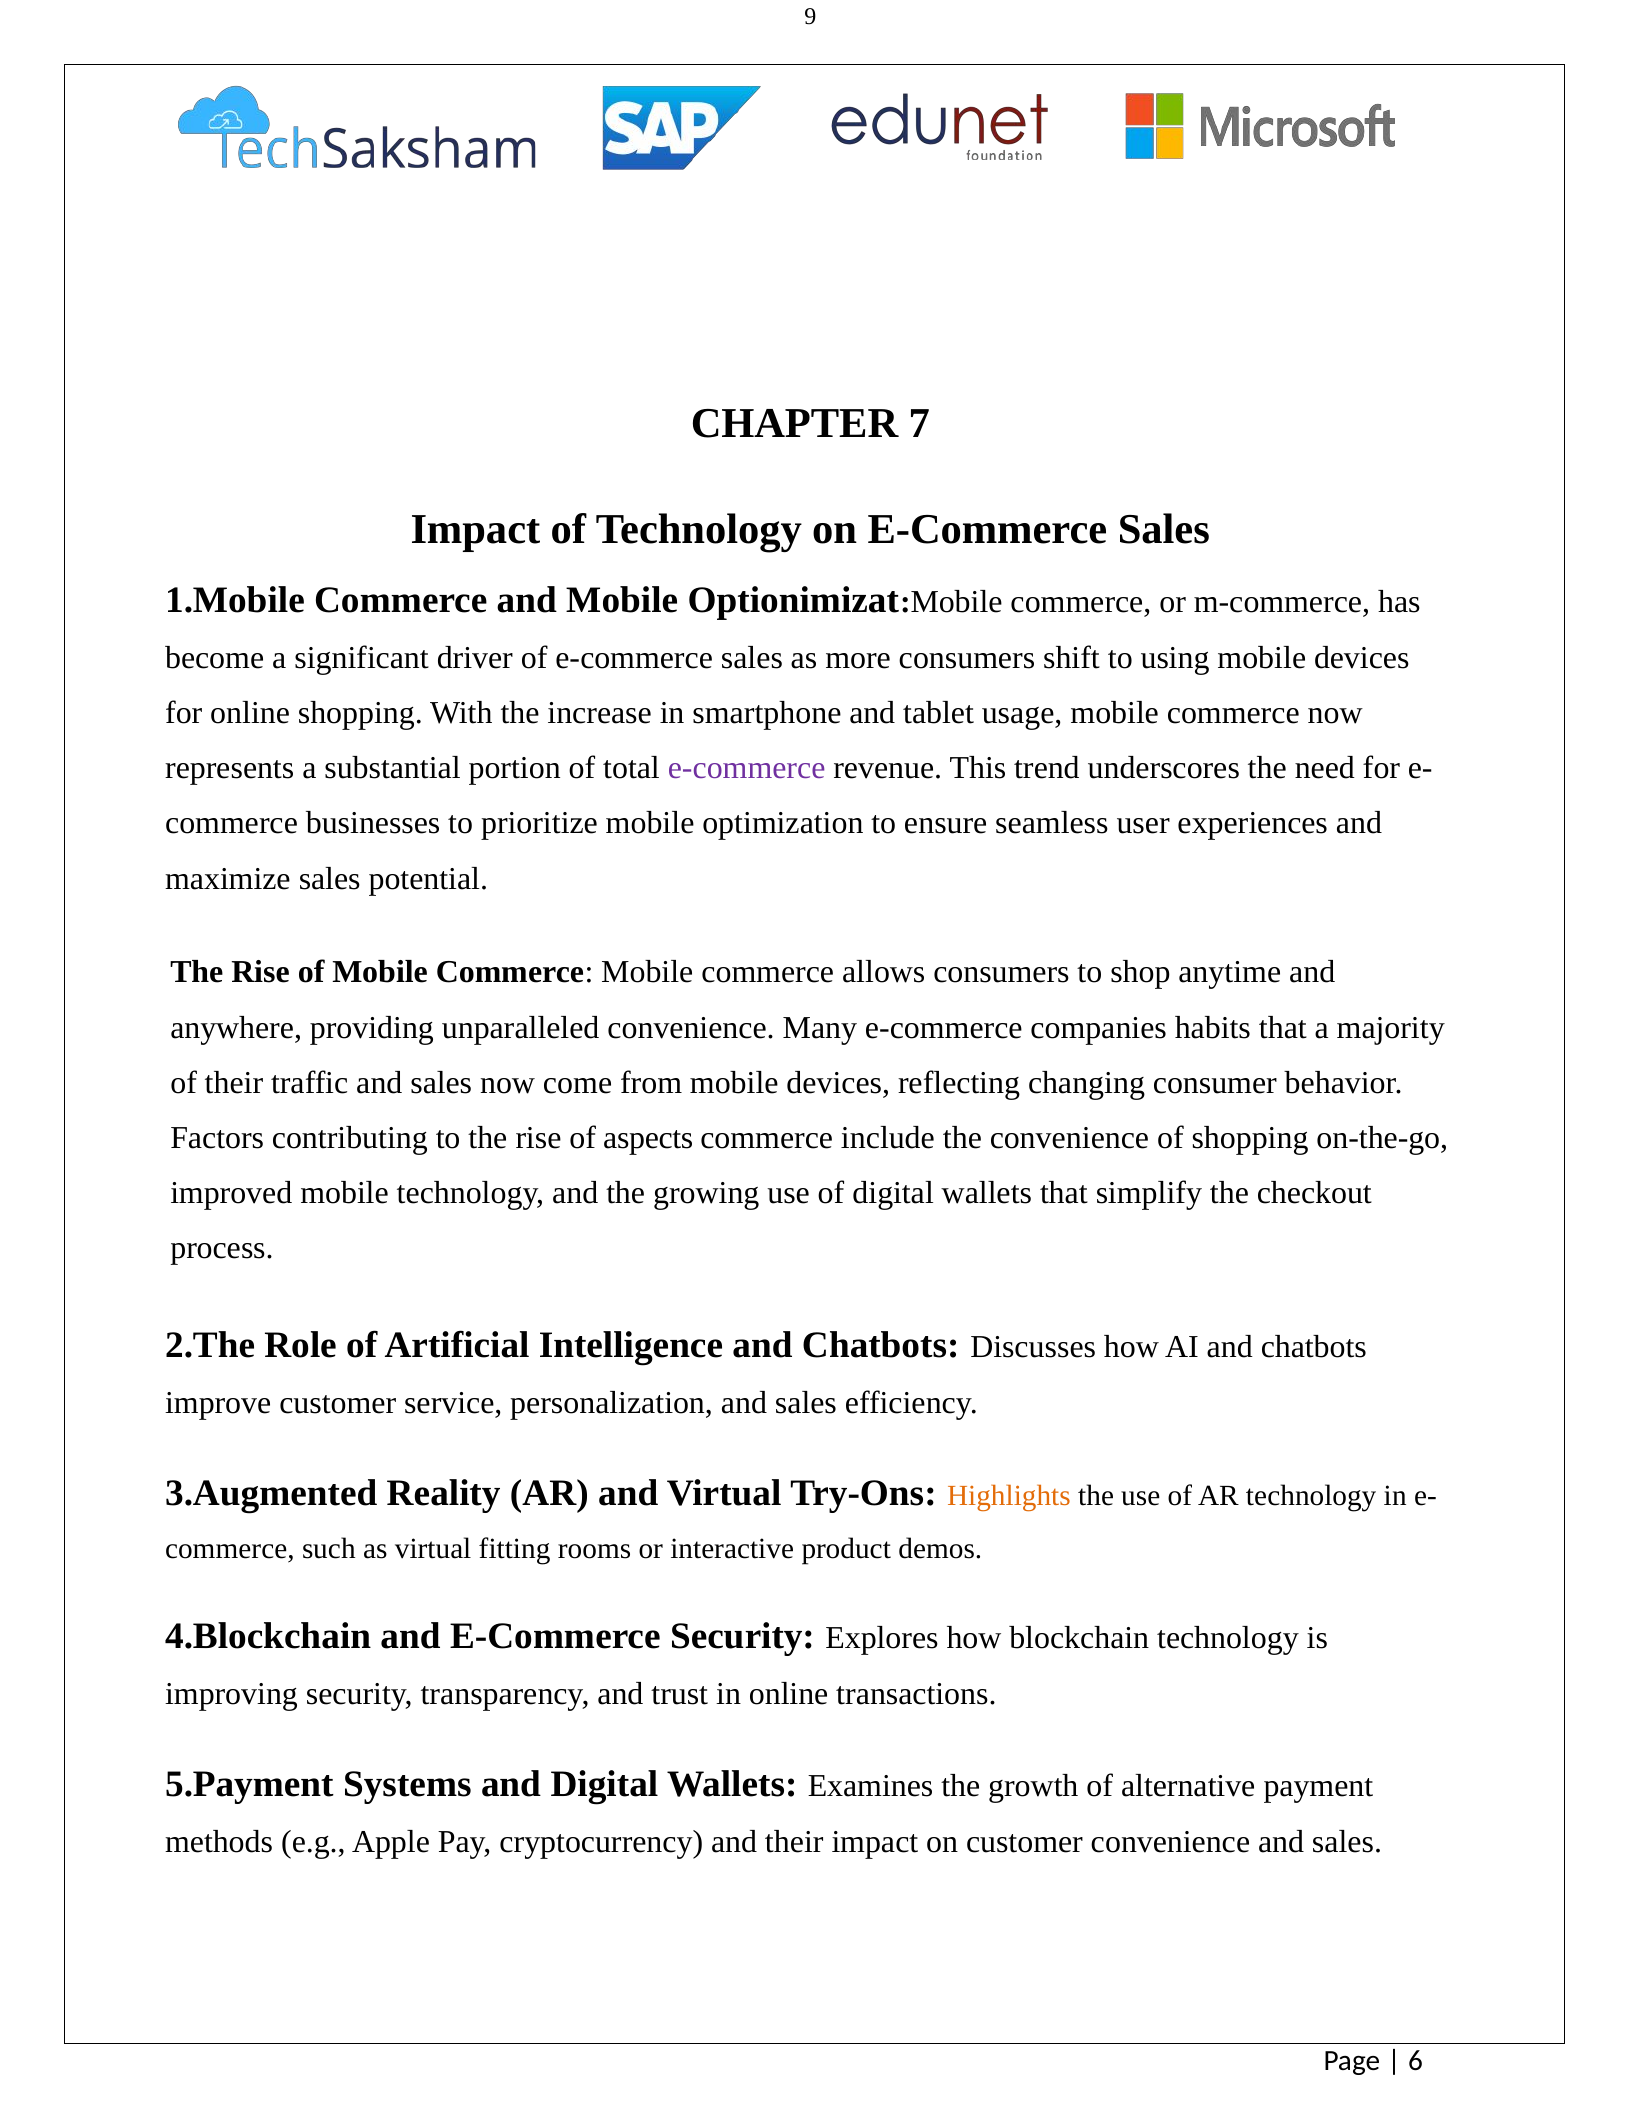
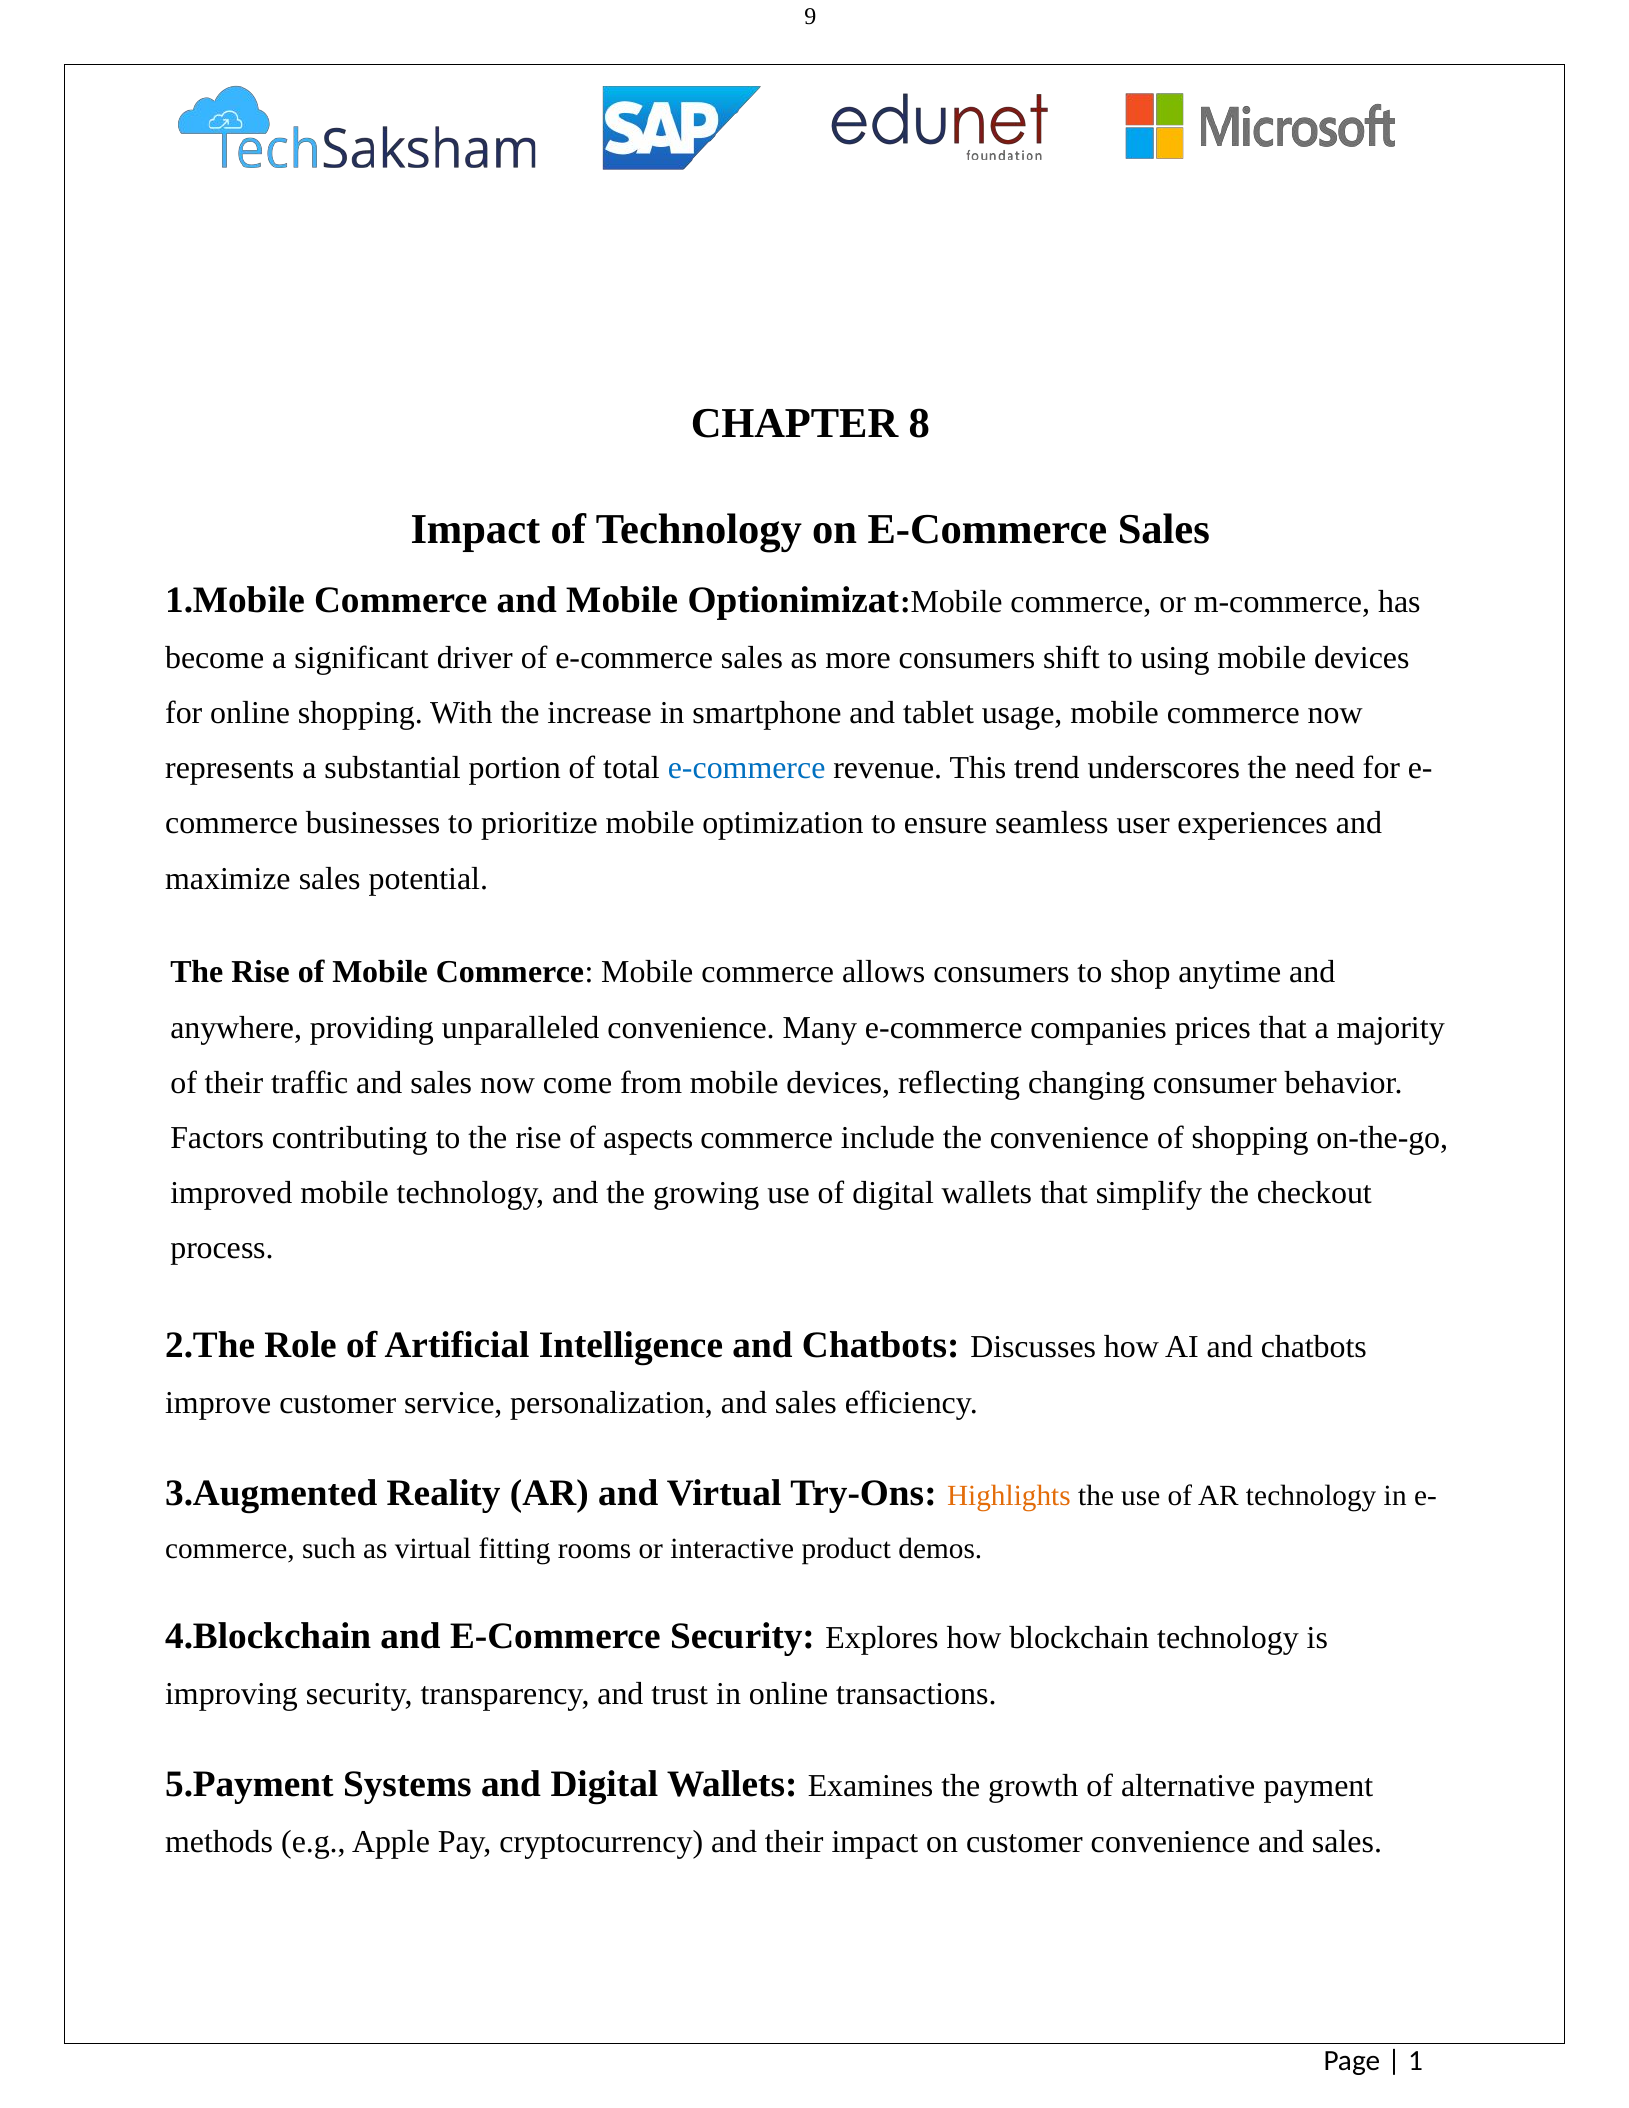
7: 7 -> 8 (919, 423)
e-commerce colour: purple -> blue (747, 768)
habits: habits -> prices (1213, 1028)
6: 6 -> 1 (1416, 2061)
